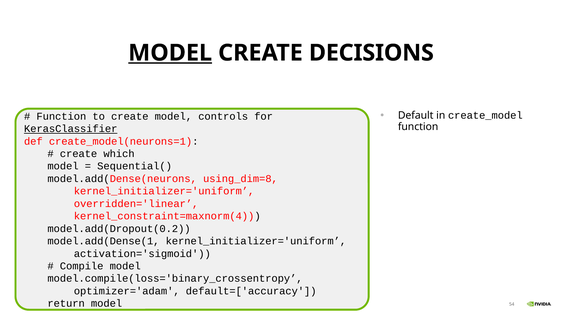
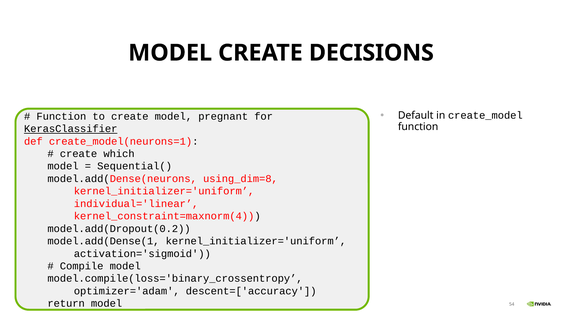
MODEL underline: present -> none (170, 53)
controls: controls -> pregnant (223, 116)
overridden='linear: overridden='linear -> individual='linear (136, 204)
default=['accuracy: default=['accuracy -> descent=['accuracy (251, 291)
